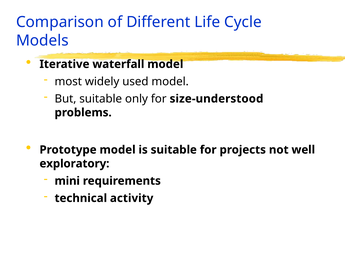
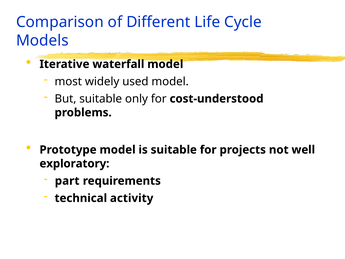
size-understood: size-understood -> cost-understood (217, 99)
mini: mini -> part (67, 181)
